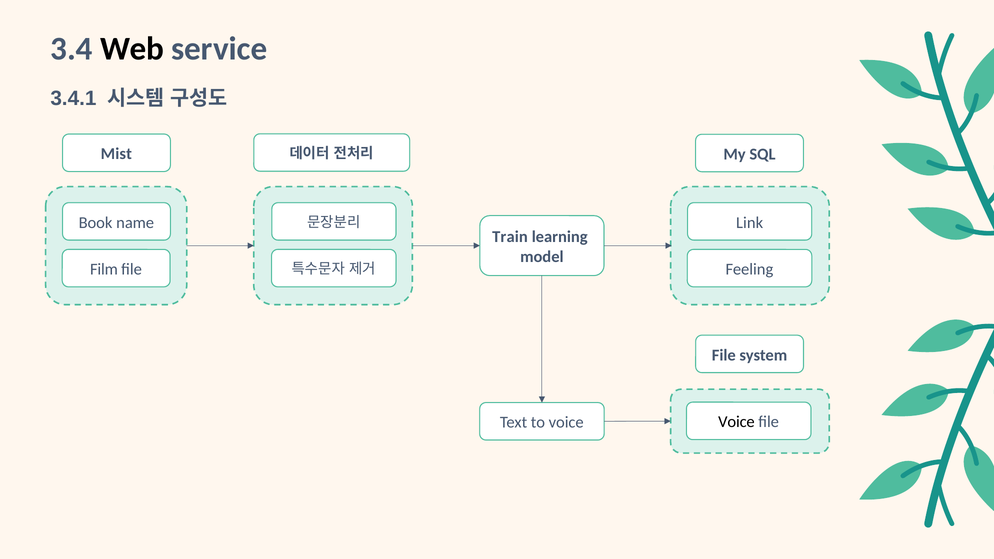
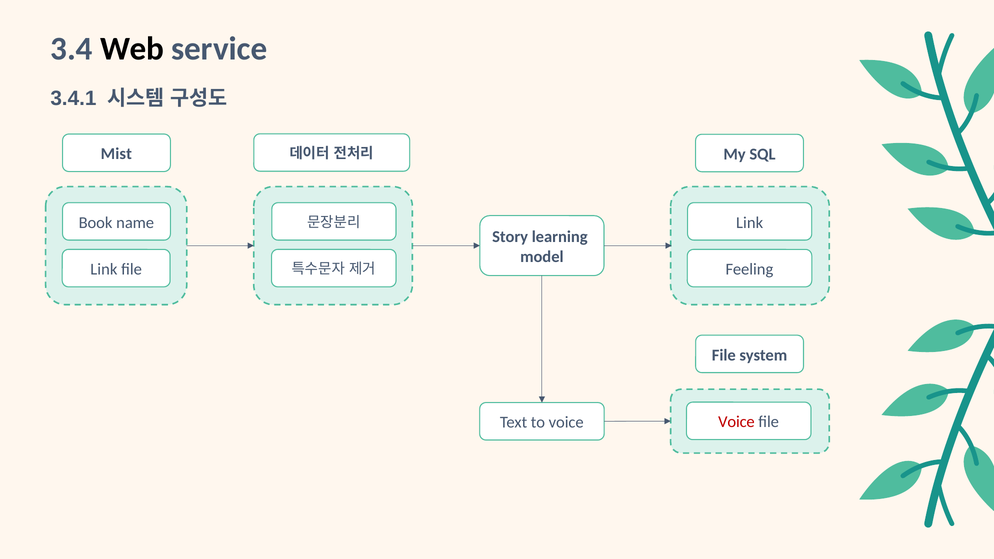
Train: Train -> Story (510, 237)
Film: Film -> Link (104, 269)
Voice colour: black -> red (736, 422)
